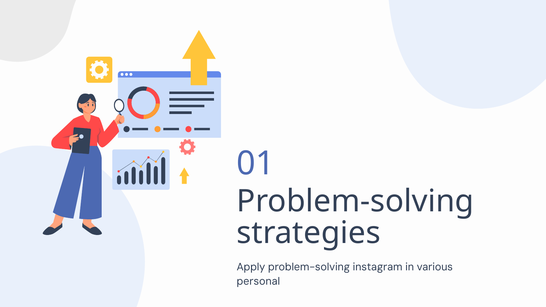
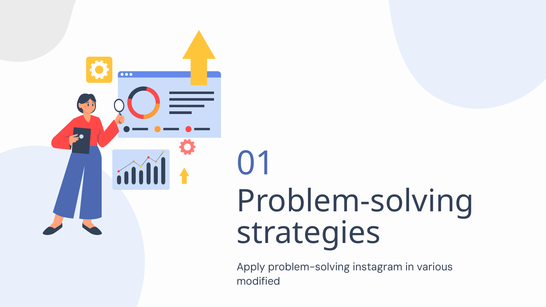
personal: personal -> modified (258, 282)
